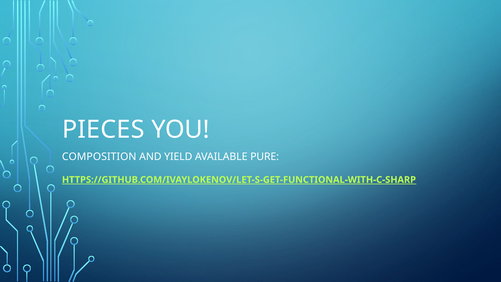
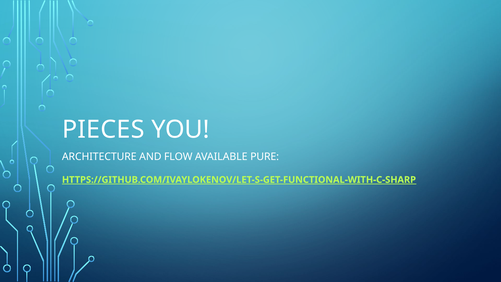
COMPOSITION: COMPOSITION -> ARCHITECTURE (99, 157)
YIELD: YIELD -> FLOW (178, 157)
